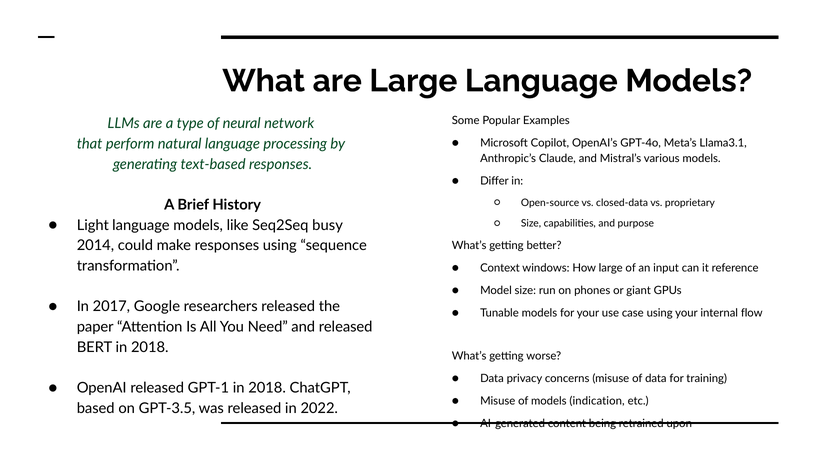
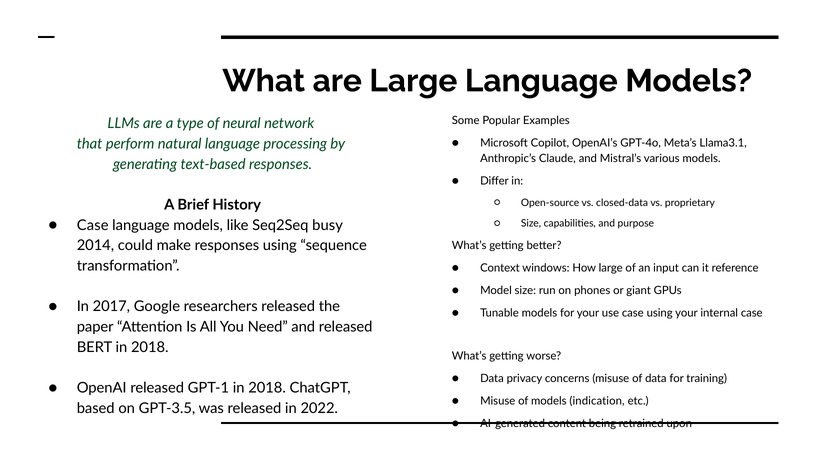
Light: Light -> Case (93, 225)
internal flow: flow -> case (752, 313)
